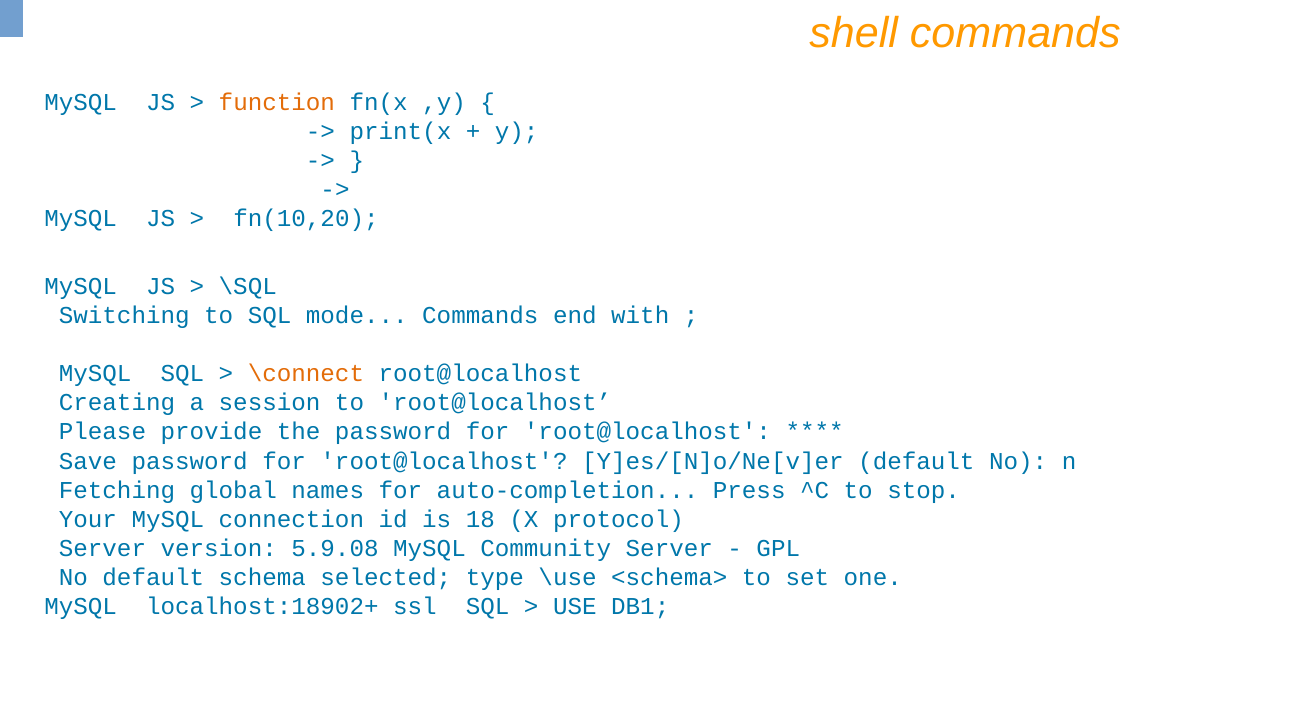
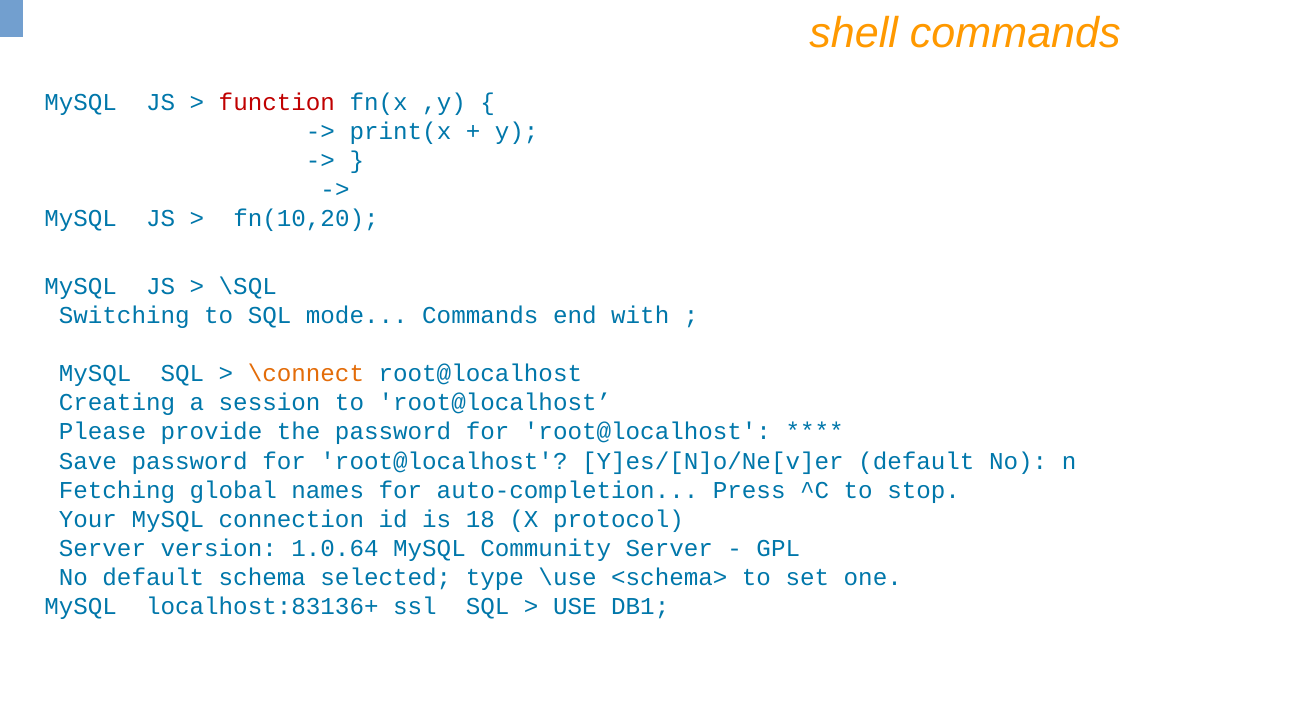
function colour: orange -> red (277, 102)
5.9.08: 5.9.08 -> 1.0.64 (335, 548)
localhost:18902+: localhost:18902+ -> localhost:83136+ (262, 606)
